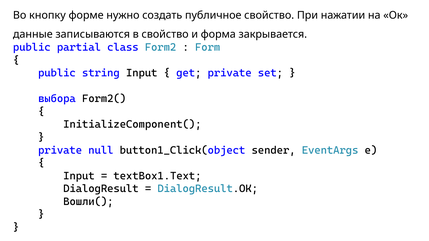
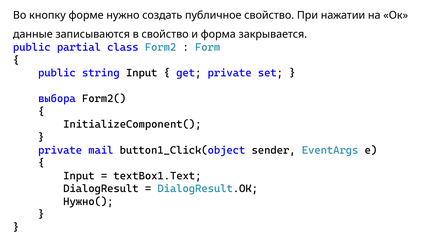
null: null -> mail (101, 150)
Вошли(: Вошли( -> Нужно( (88, 202)
